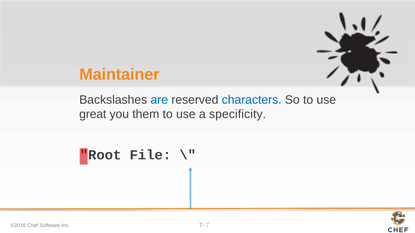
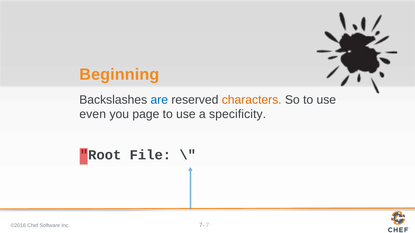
Maintainer: Maintainer -> Beginning (119, 75)
characters colour: blue -> orange (252, 100)
great: great -> even (93, 114)
them: them -> page (146, 114)
